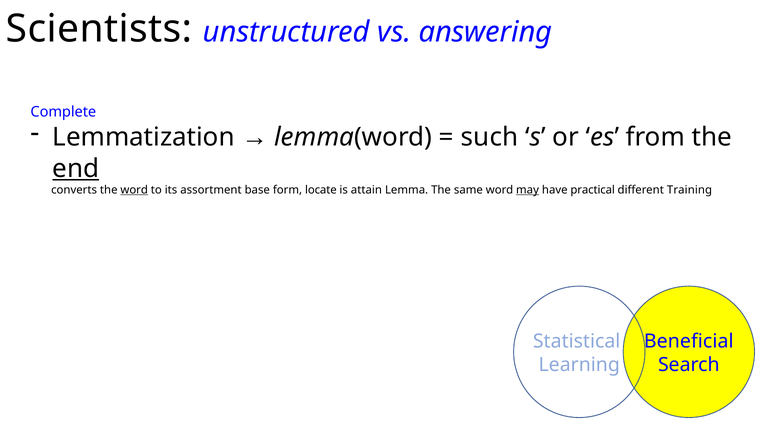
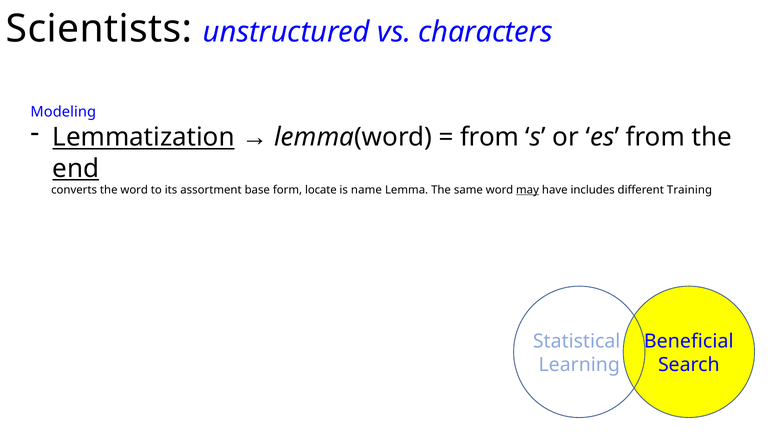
answering: answering -> characters (486, 32)
Complete: Complete -> Modeling (63, 112)
Lemmatization underline: none -> present (144, 137)
such: such -> from (490, 137)
word underline: present -> none (134, 190)
attain: attain -> name (366, 190)
practical: practical -> includes (593, 190)
